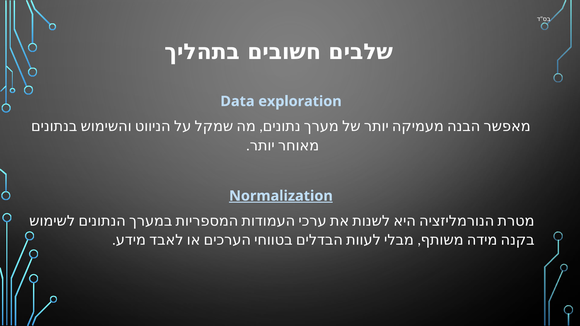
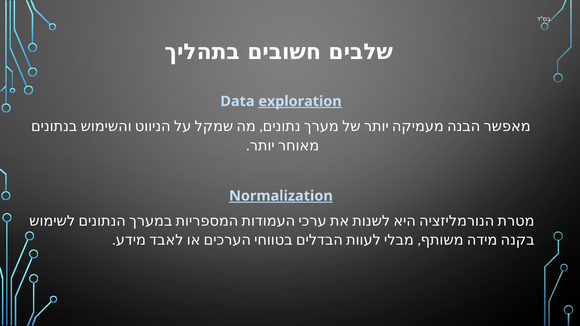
exploration underline: none -> present (300, 101)
